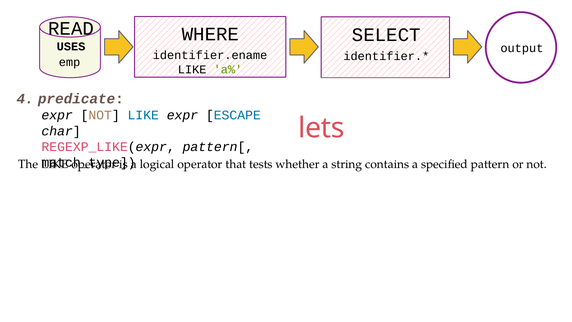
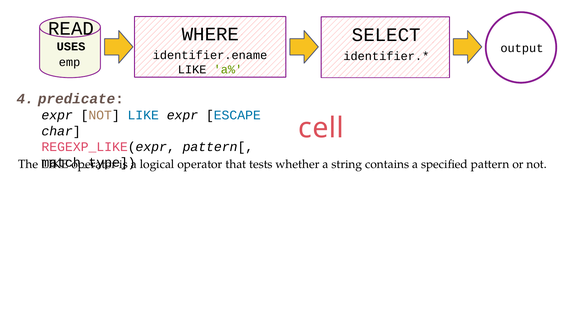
lets: lets -> cell (321, 128)
